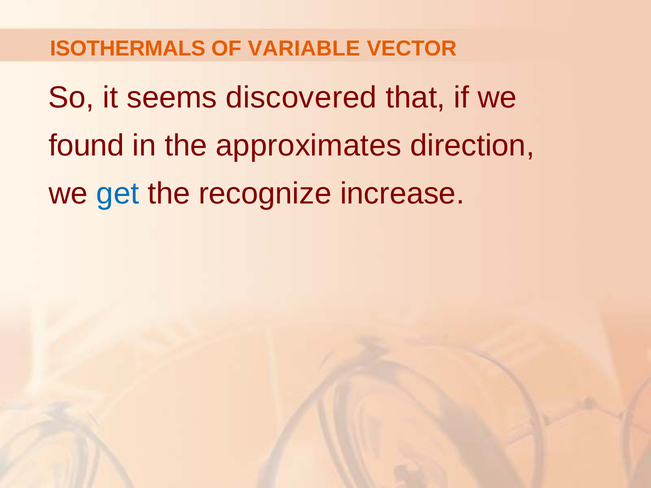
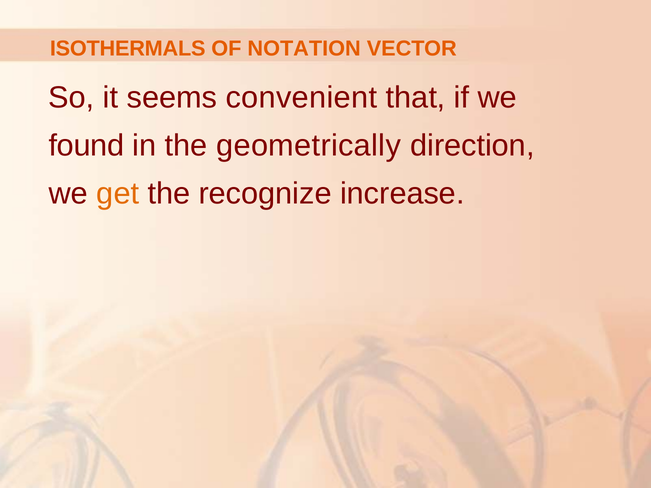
VARIABLE: VARIABLE -> NOTATION (304, 49)
discovered: discovered -> convenient (301, 98)
approximates: approximates -> geometrically (309, 146)
get colour: blue -> orange (118, 194)
